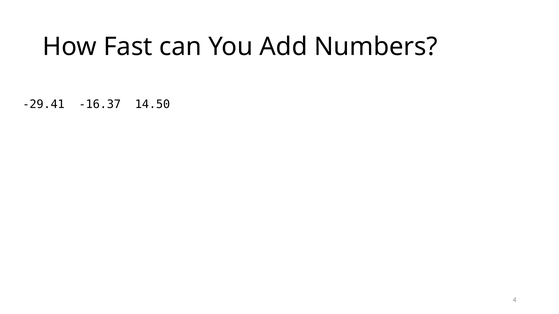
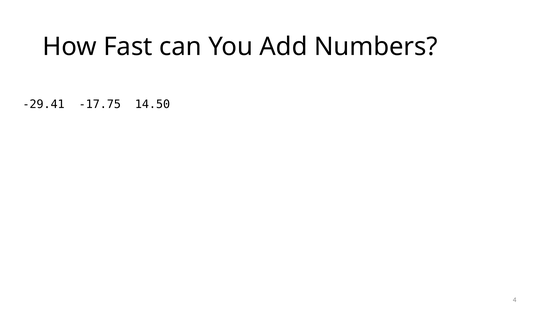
-16.37: -16.37 -> -17.75 (100, 105)
